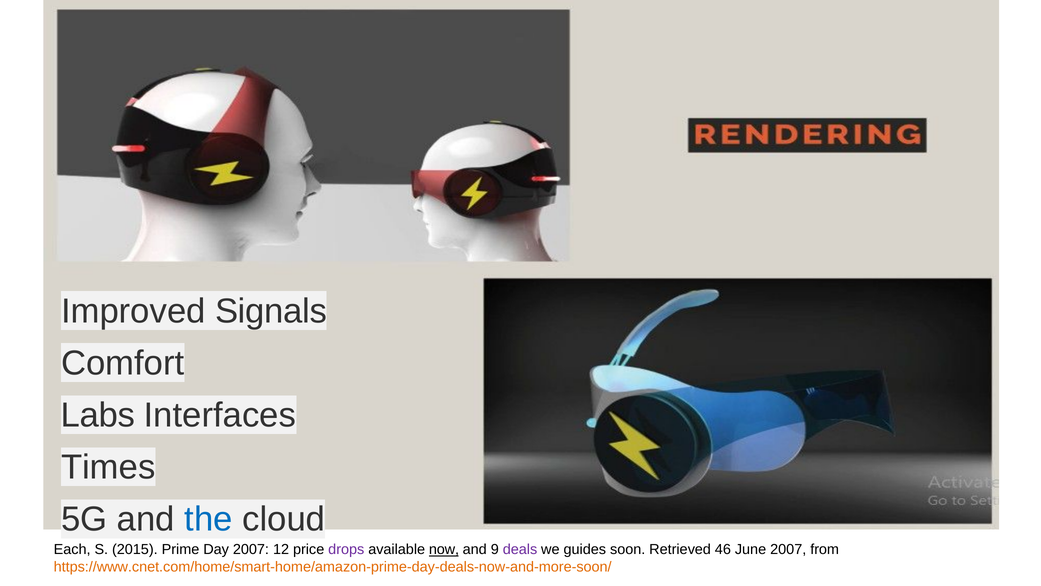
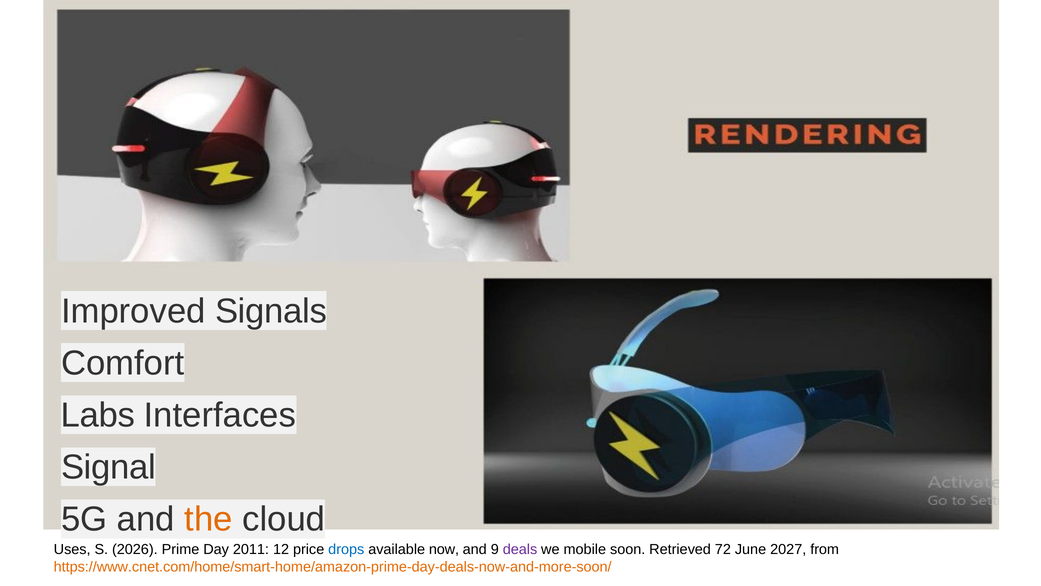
Times: Times -> Signal (108, 467)
the colour: blue -> orange (209, 519)
Each: Each -> Uses (72, 549)
2015: 2015 -> 2026 (135, 549)
Day 2007: 2007 -> 2011 (251, 549)
drops colour: purple -> blue (346, 549)
now underline: present -> none (444, 549)
guides: guides -> mobile (585, 549)
46: 46 -> 72 (723, 549)
June 2007: 2007 -> 2027 (788, 549)
